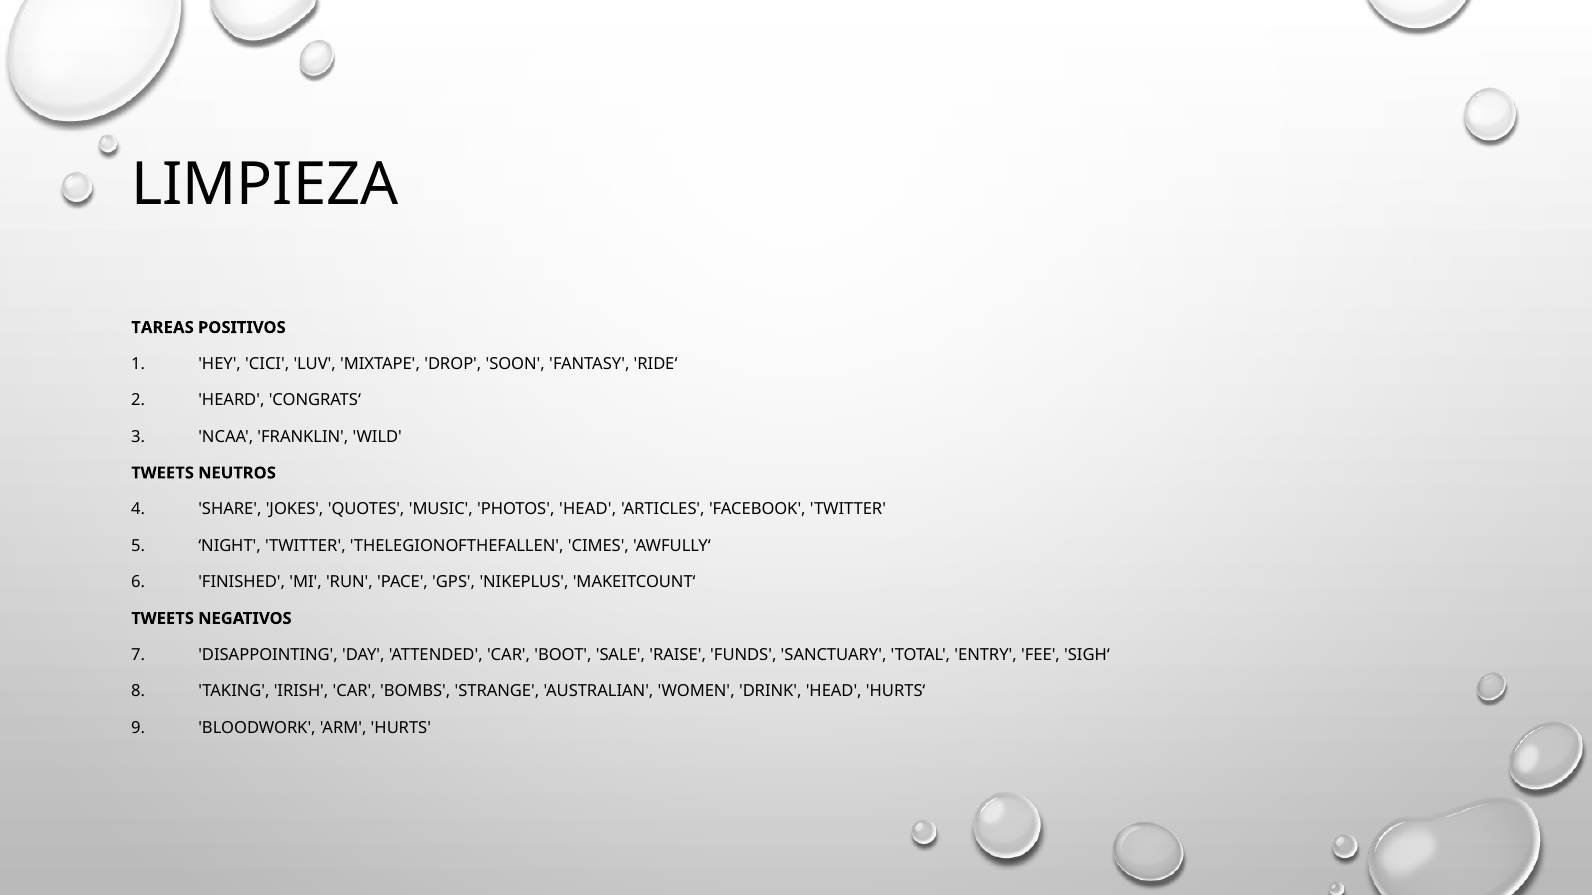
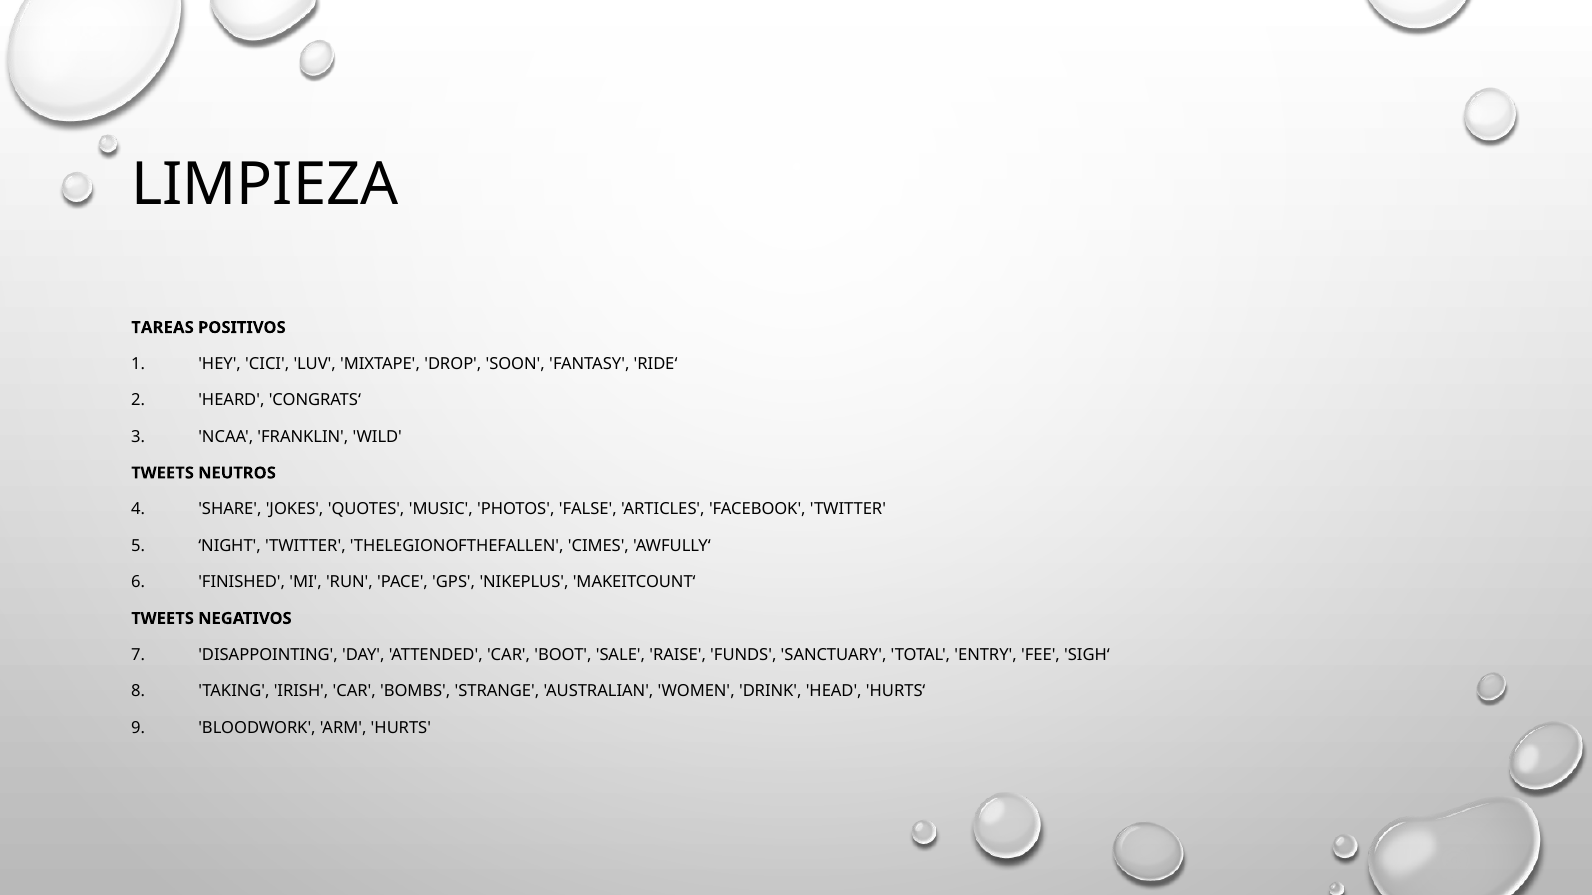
PHOTOS HEAD: HEAD -> FALSE (588, 510)
